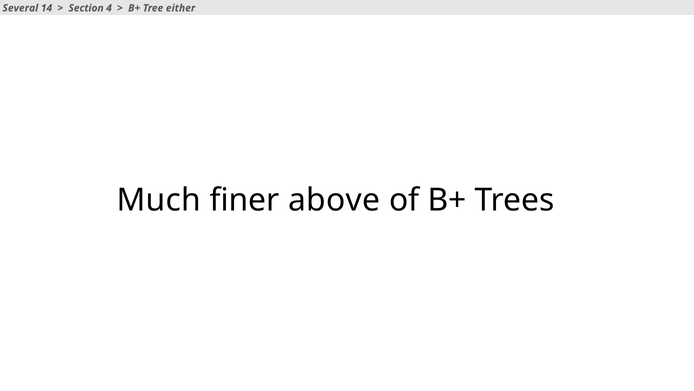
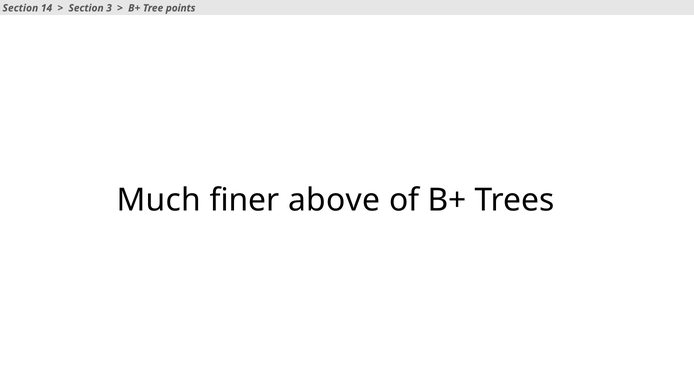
Several: Several -> Section (20, 8)
4: 4 -> 3 (109, 8)
either: either -> points (181, 8)
